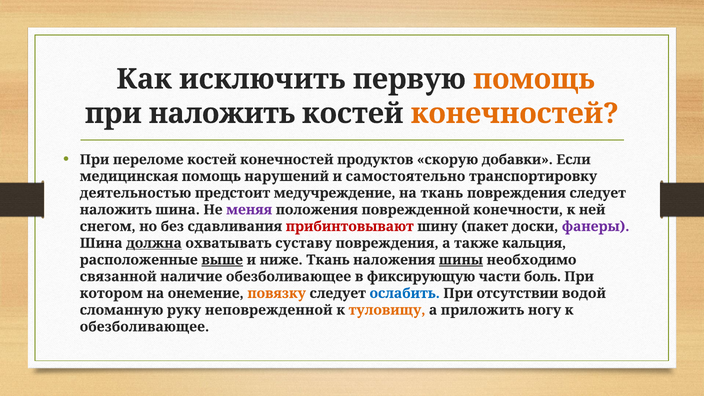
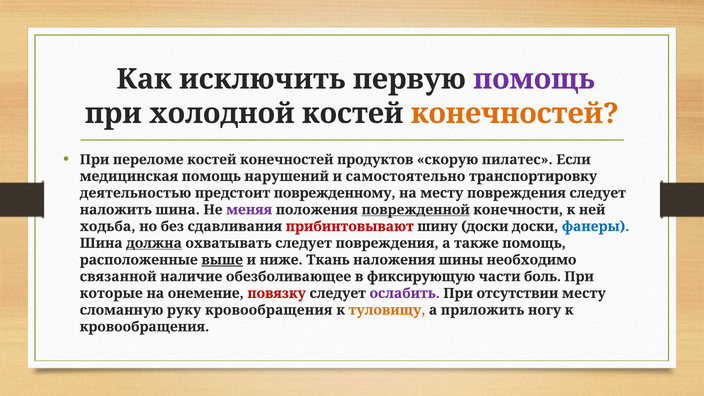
помощь colour: orange -> purple (534, 79)
при наложить: наложить -> холодной (222, 113)
добавки: добавки -> пилатес (517, 160)
медучреждение: медучреждение -> поврежденному (335, 193)
на ткань: ткань -> месту (442, 193)
поврежденной underline: none -> present (416, 210)
снегом: снегом -> ходьба (108, 226)
шину пакет: пакет -> доски (485, 226)
фанеры colour: purple -> blue (596, 226)
охватывать суставу: суставу -> следует (304, 243)
также кальция: кальция -> помощь (534, 243)
шины underline: present -> none (461, 260)
котором: котором -> которые (111, 293)
повязку colour: orange -> red (277, 293)
ослабить colour: blue -> purple (405, 293)
отсутствии водой: водой -> месту (584, 293)
руку неповрежденной: неповрежденной -> кровообращения (269, 310)
обезболивающее: обезболивающее -> кровообращения (144, 327)
